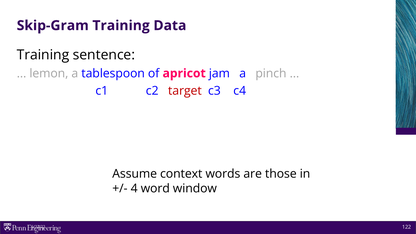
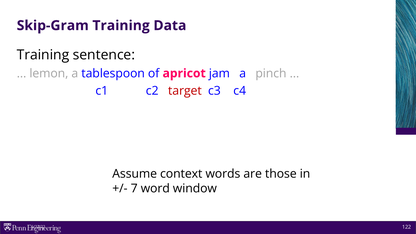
4: 4 -> 7 (134, 188)
